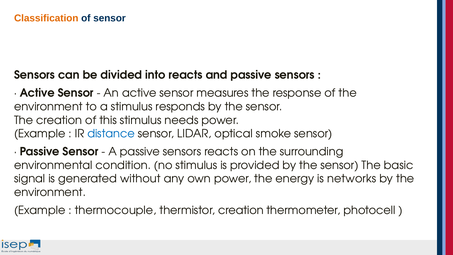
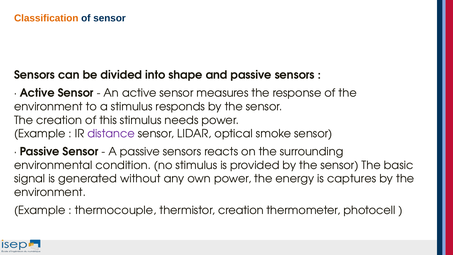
into reacts: reacts -> shape (185, 75)
distance colour: blue -> purple (111, 134)
networks: networks -> captures (352, 179)
